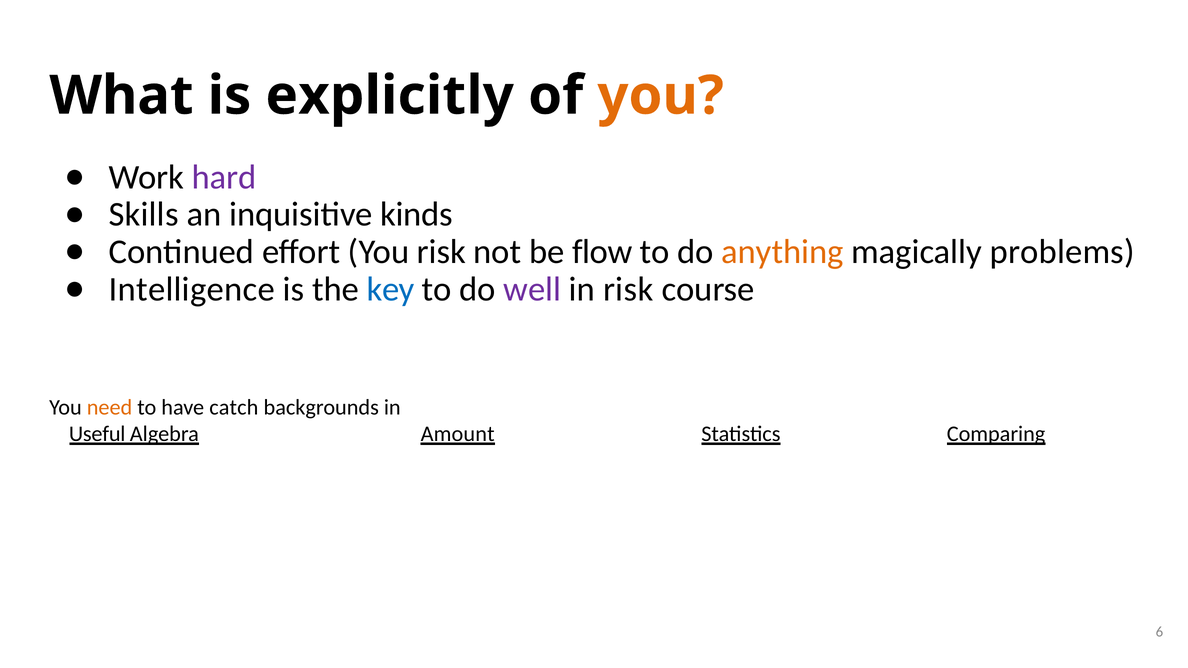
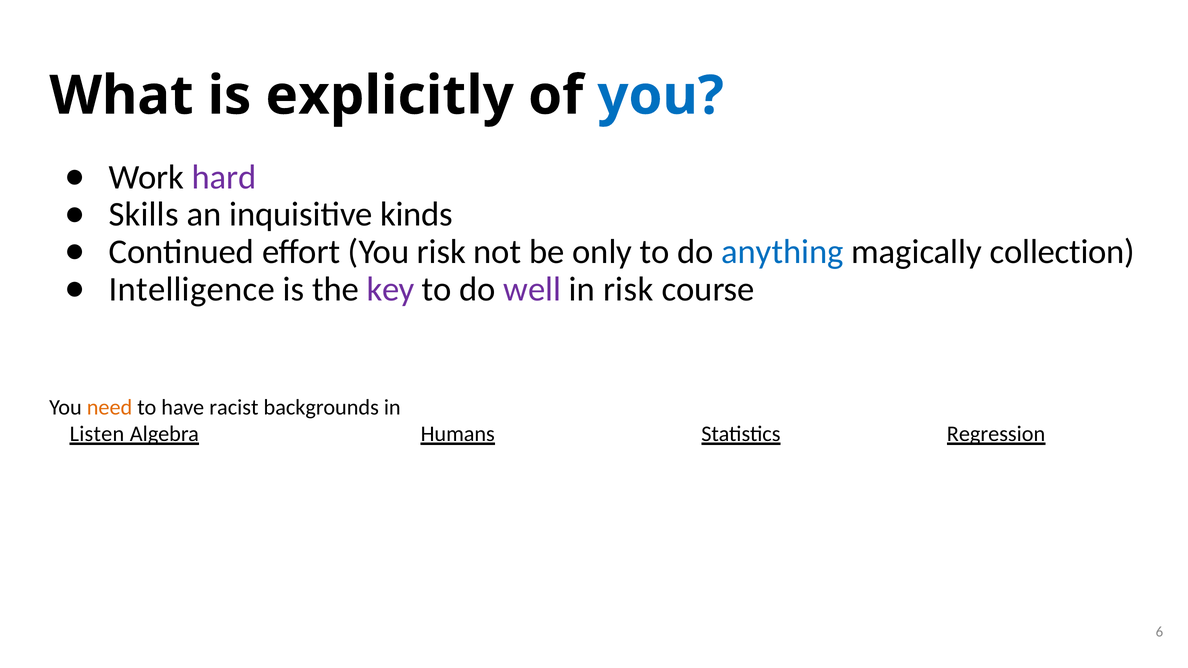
you colour: orange -> blue (661, 96)
flow: flow -> only (602, 252)
anything colour: orange -> blue (782, 252)
problems: problems -> collection (1062, 252)
key colour: blue -> purple (391, 289)
catch: catch -> racist (234, 407)
Useful: Useful -> Listen (97, 434)
Amount: Amount -> Humans (458, 434)
Comparing: Comparing -> Regression (996, 434)
